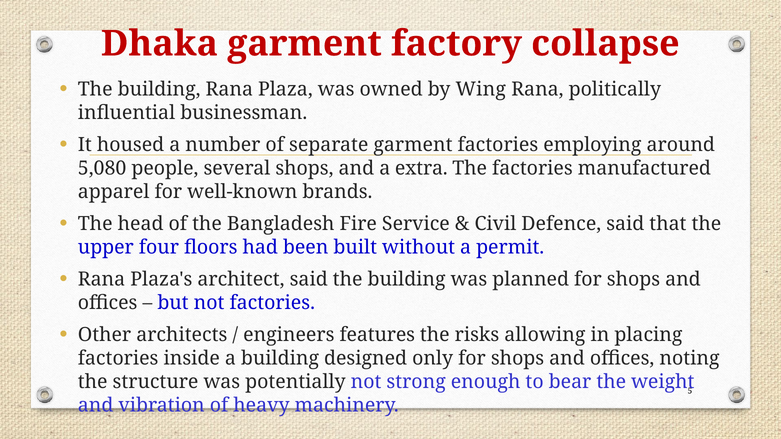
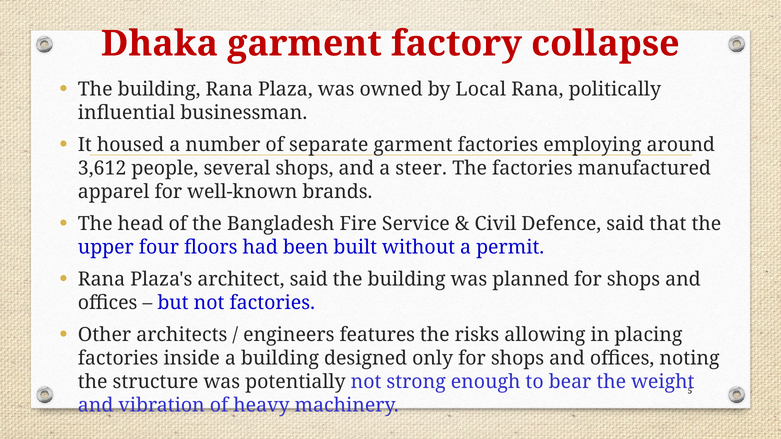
Wing: Wing -> Local (481, 89)
5,080: 5,080 -> 3,612 (102, 168)
extra: extra -> steer (421, 168)
